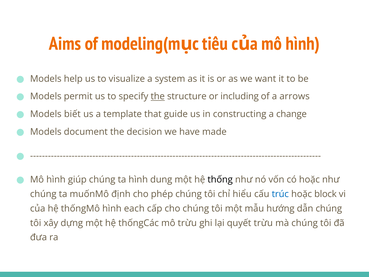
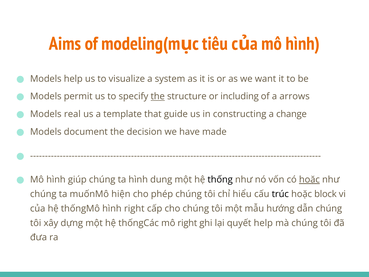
biết: biết -> real (72, 114)
hoặc underline: none -> present (309, 179)
định: định -> hiện (121, 194)
trúc colour: blue -> black (280, 194)
hình each: each -> right (134, 208)
mô trừu: trừu -> right (187, 223)
quyết trừu: trừu -> help (263, 223)
